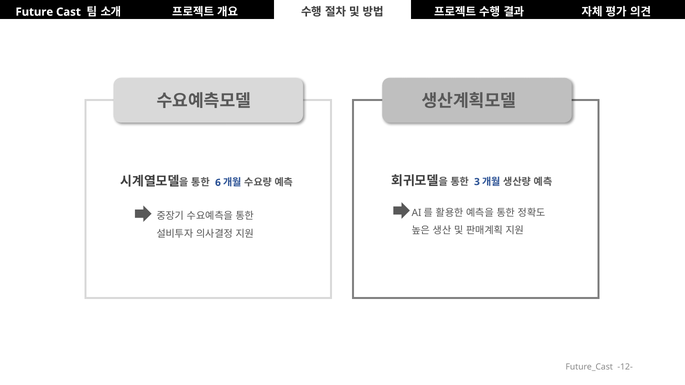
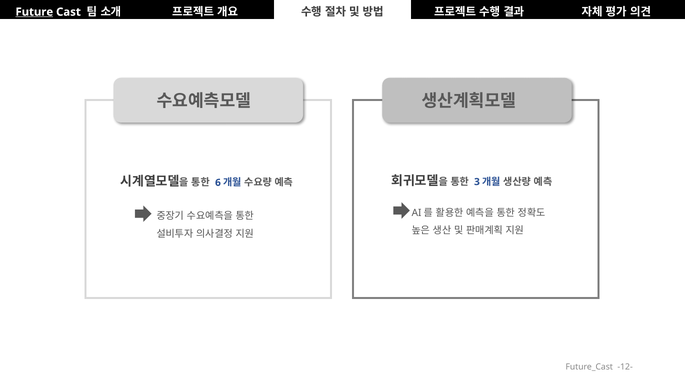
Future underline: none -> present (34, 12)
